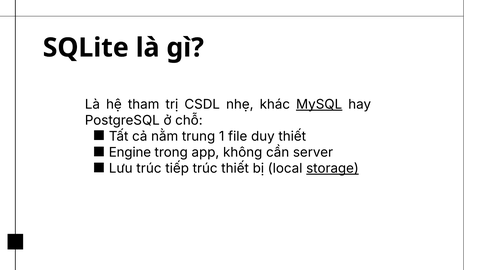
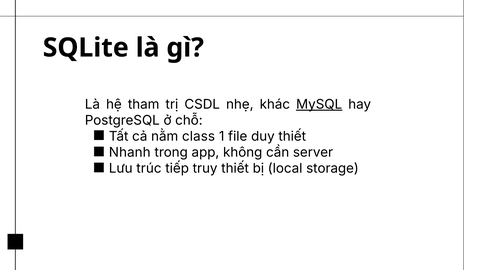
trung: trung -> class (198, 136)
Engine: Engine -> Nhanh (130, 152)
tiếp trúc: trúc -> truy (205, 168)
storage underline: present -> none (332, 168)
